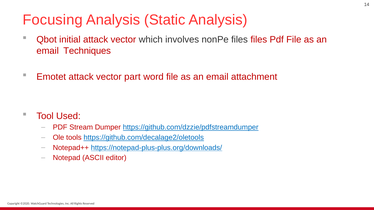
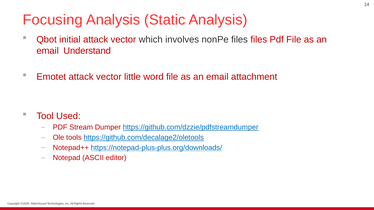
Techniques: Techniques -> Understand (87, 51)
part: part -> little (132, 77)
